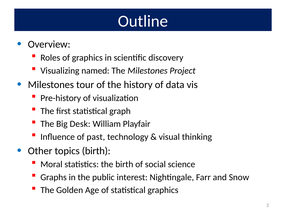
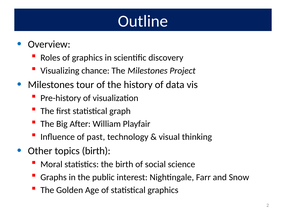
named: named -> chance (95, 70)
Desk: Desk -> After (80, 124)
